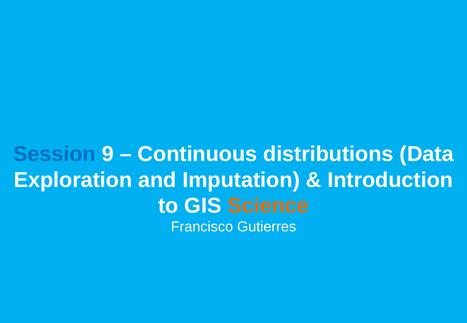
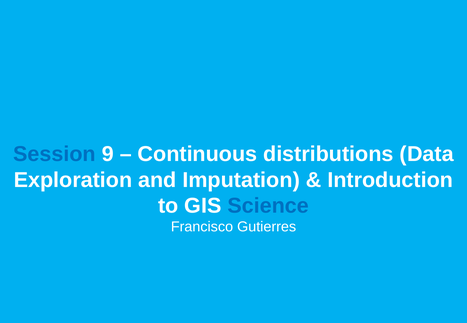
Science colour: orange -> blue (268, 206)
